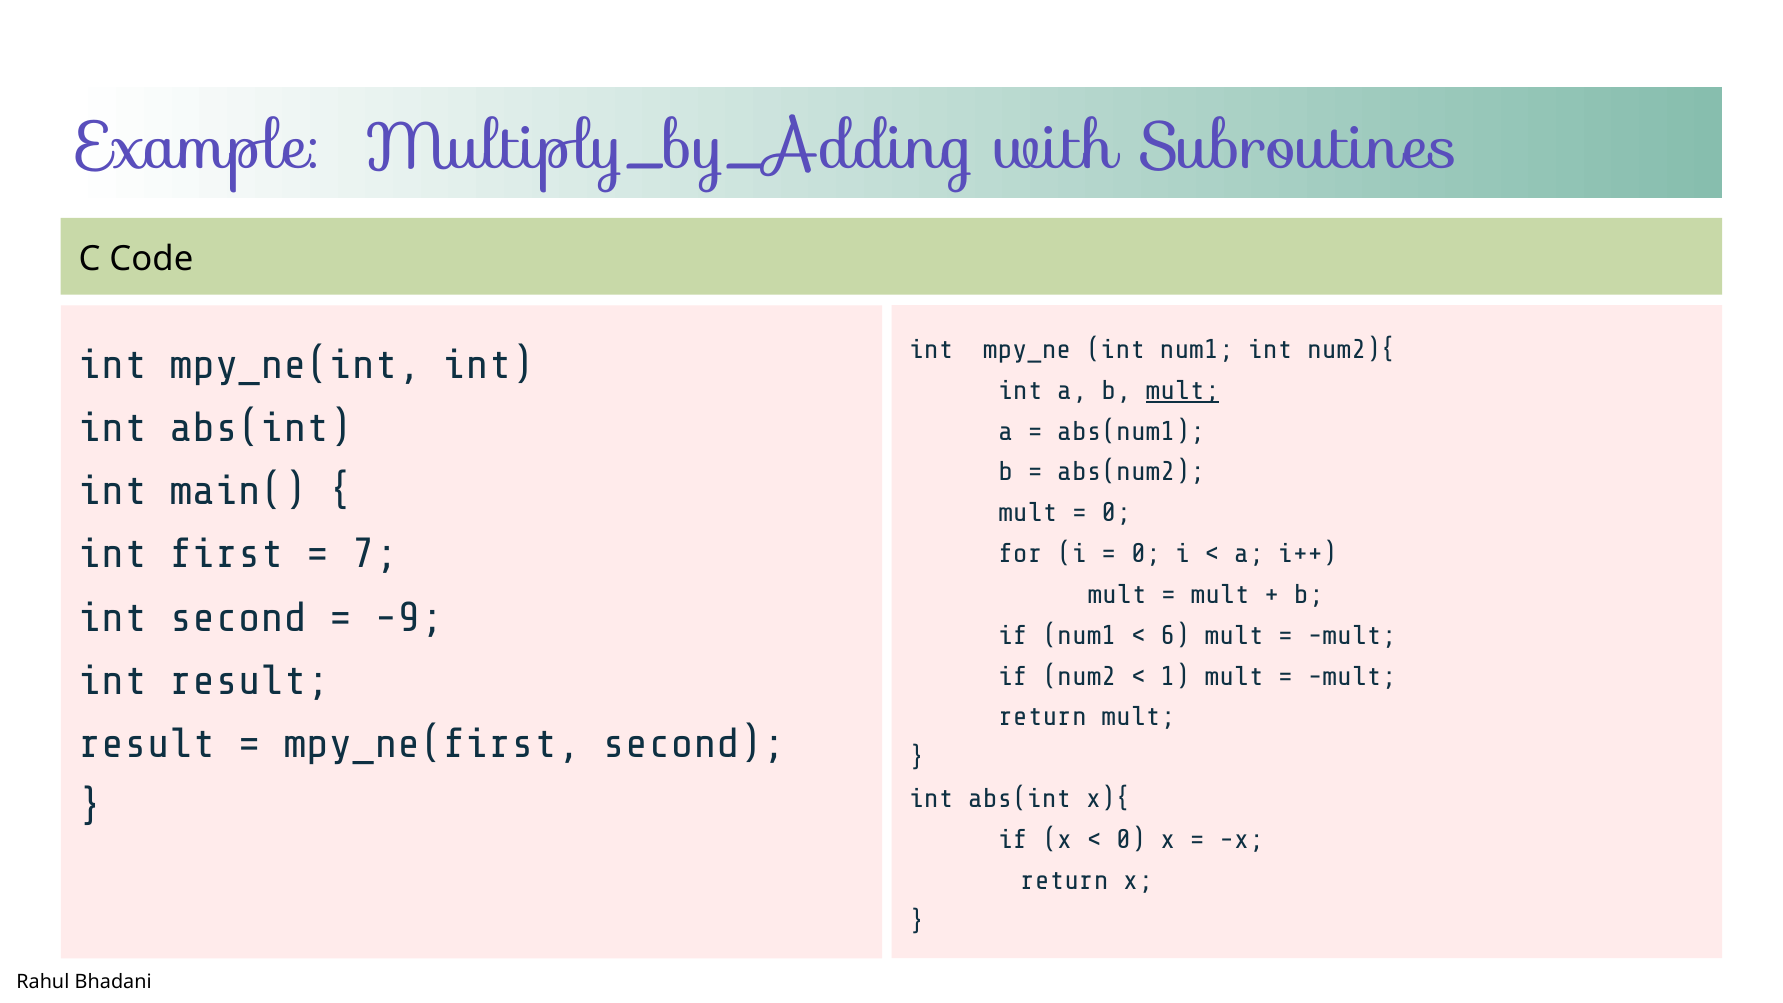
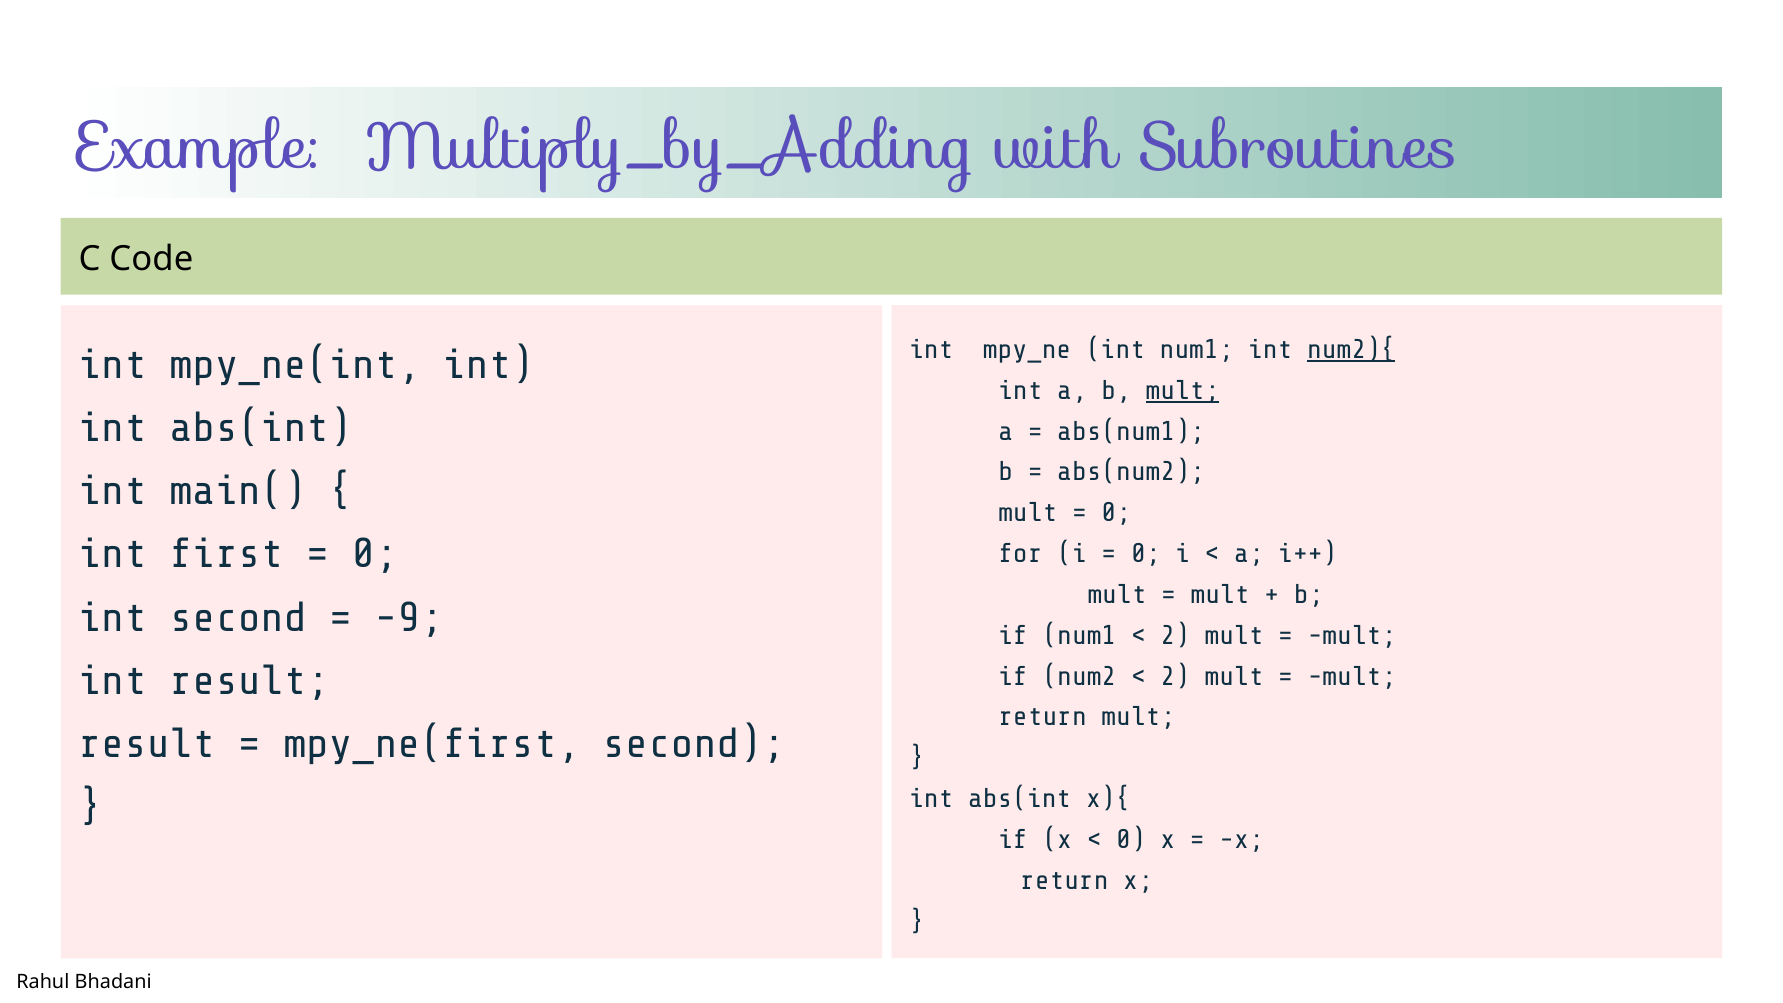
num2){ underline: none -> present (1351, 349)
7: 7 -> 0 (375, 554)
6: 6 -> 2 (1175, 635)
1: 1 -> 2 (1175, 676)
